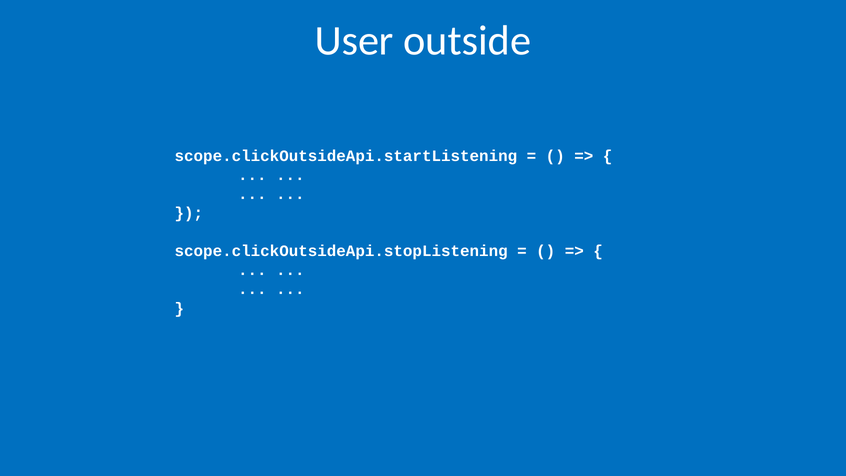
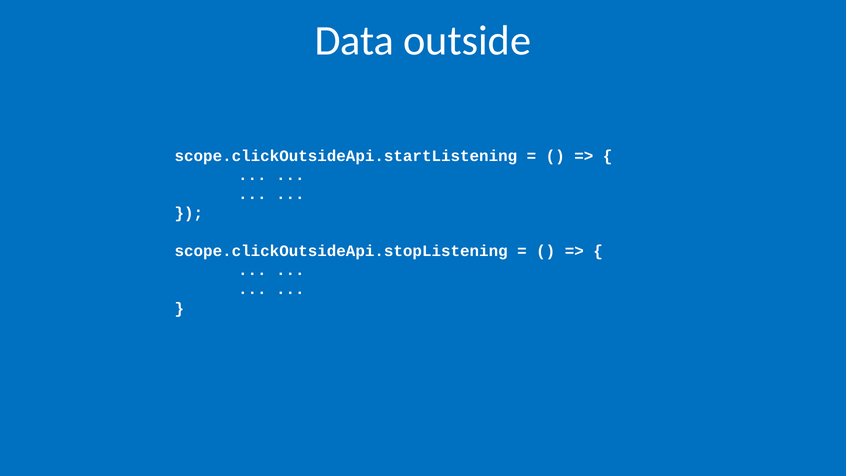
User: User -> Data (354, 41)
